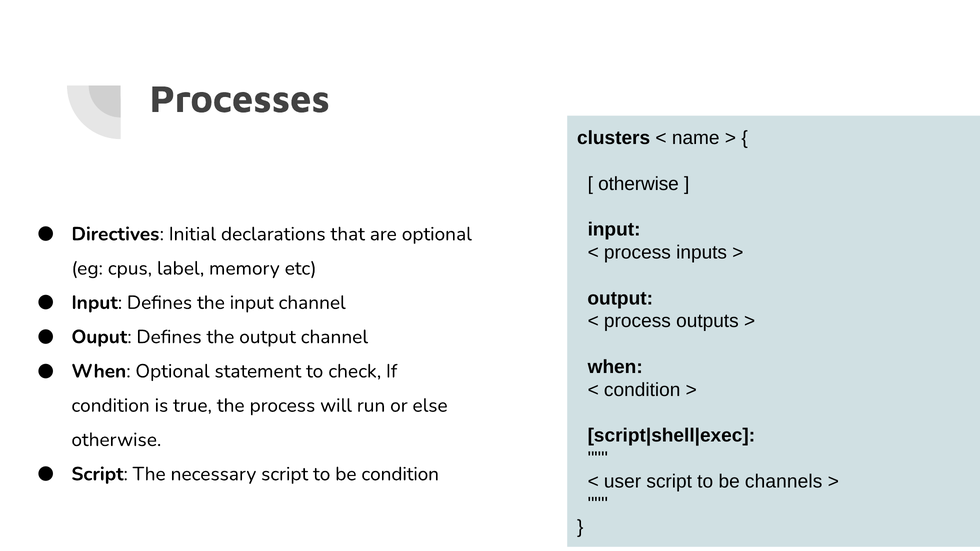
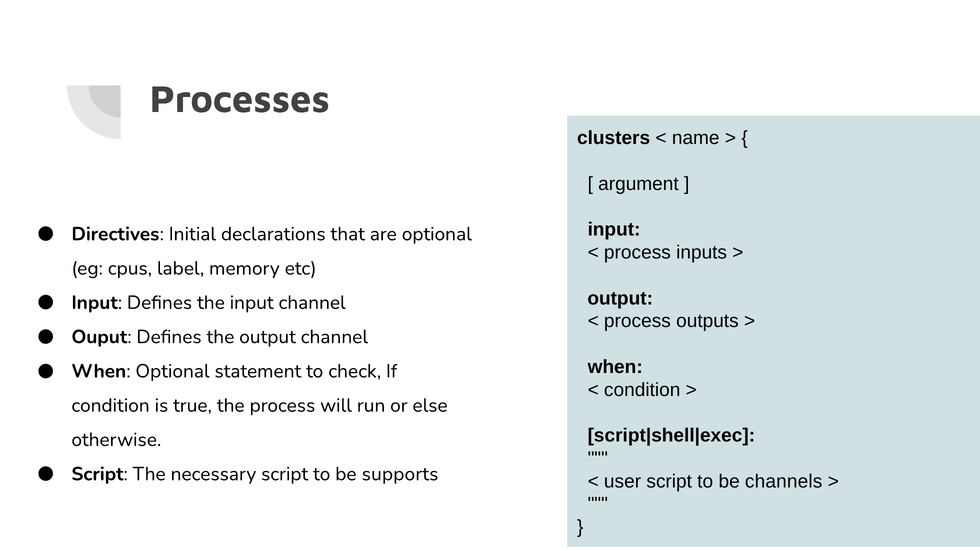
otherwise: otherwise -> argument (638, 184)
be condition: condition -> supports (400, 474)
